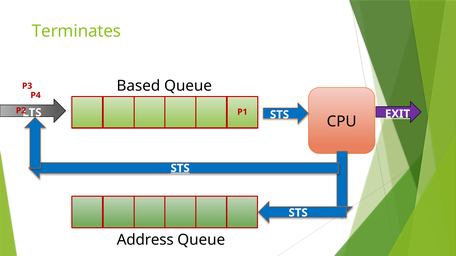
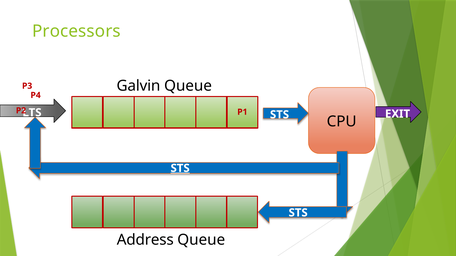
Terminates: Terminates -> Processors (76, 31)
Based: Based -> Galvin (138, 86)
EXIT underline: present -> none (398, 114)
